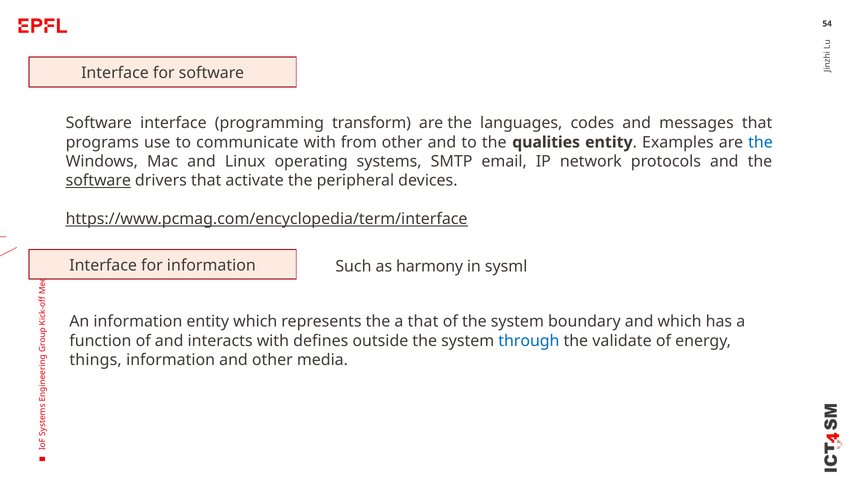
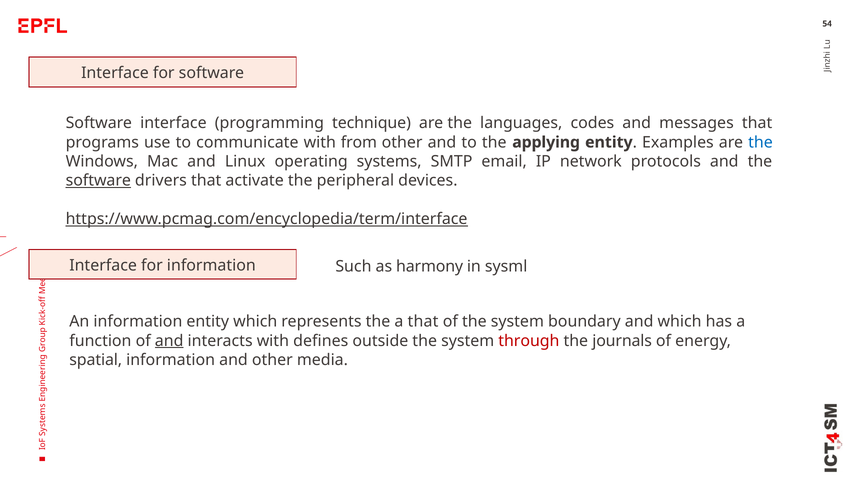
transform: transform -> technique (372, 123)
qualities: qualities -> applying (546, 142)
and underline: none -> present (169, 341)
through colour: blue -> red (529, 341)
validate: validate -> journals (622, 341)
things: things -> spatial (96, 360)
